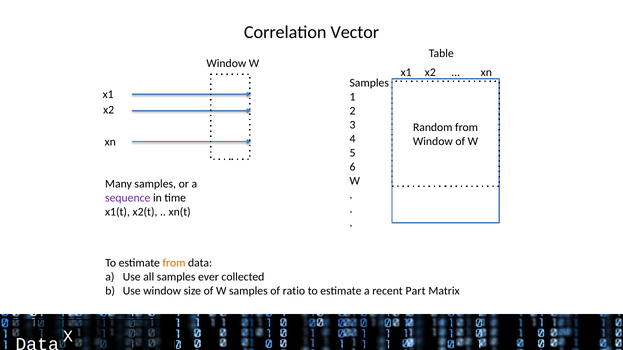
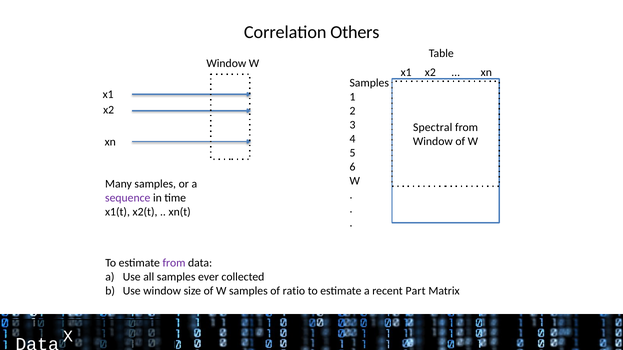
Vector: Vector -> Others (355, 32)
Random: Random -> Spectral (433, 128)
from colour: orange -> purple (174, 263)
